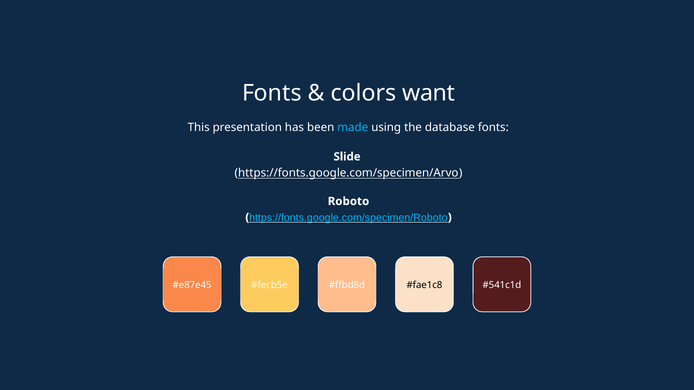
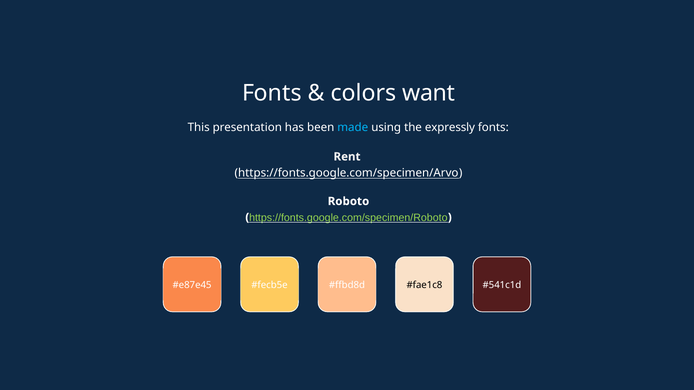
database: database -> expressly (450, 127)
Slide: Slide -> Rent (347, 157)
https://fonts.google.com/specimen/Roboto colour: light blue -> light green (348, 218)
